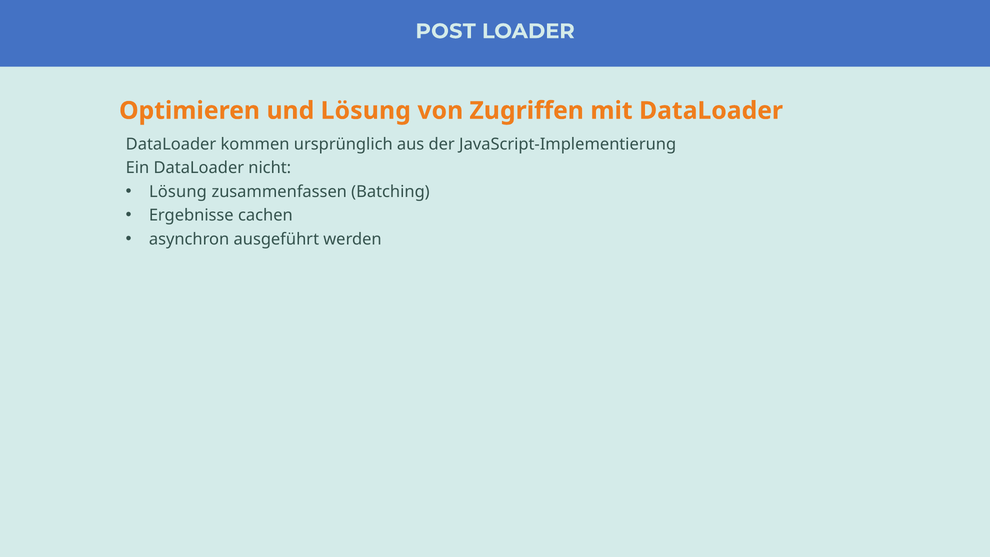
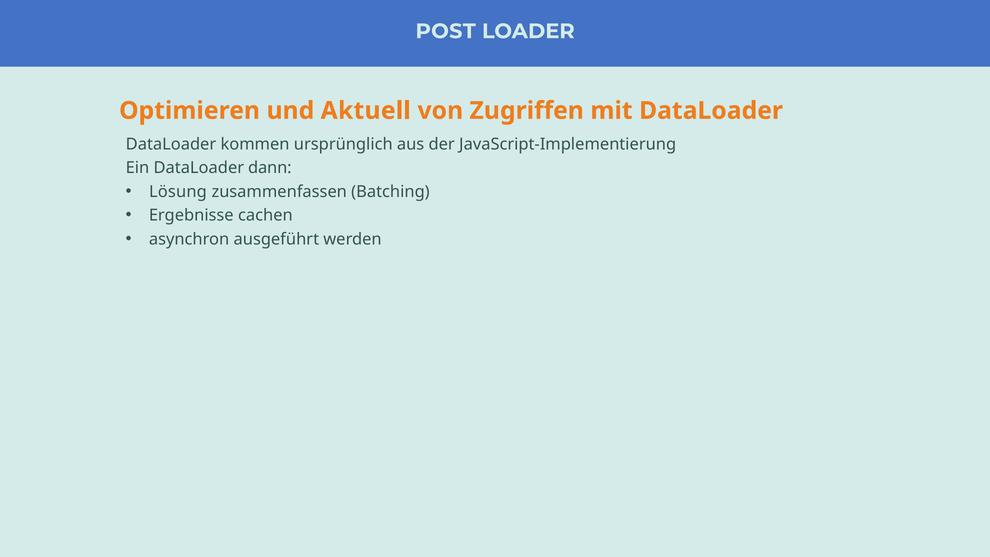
und Lösung: Lösung -> Aktuell (366, 111)
nicht: nicht -> dann (270, 168)
